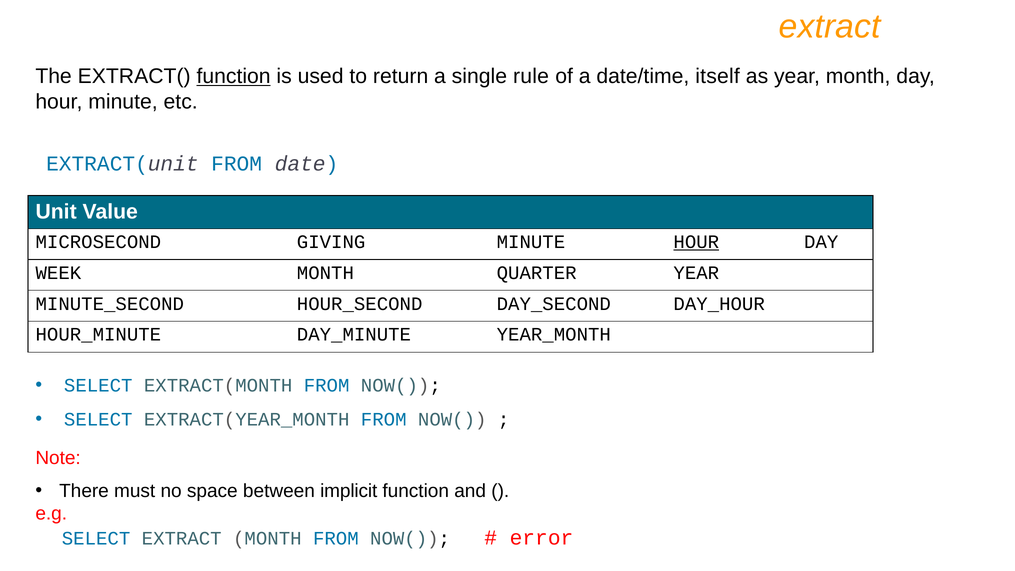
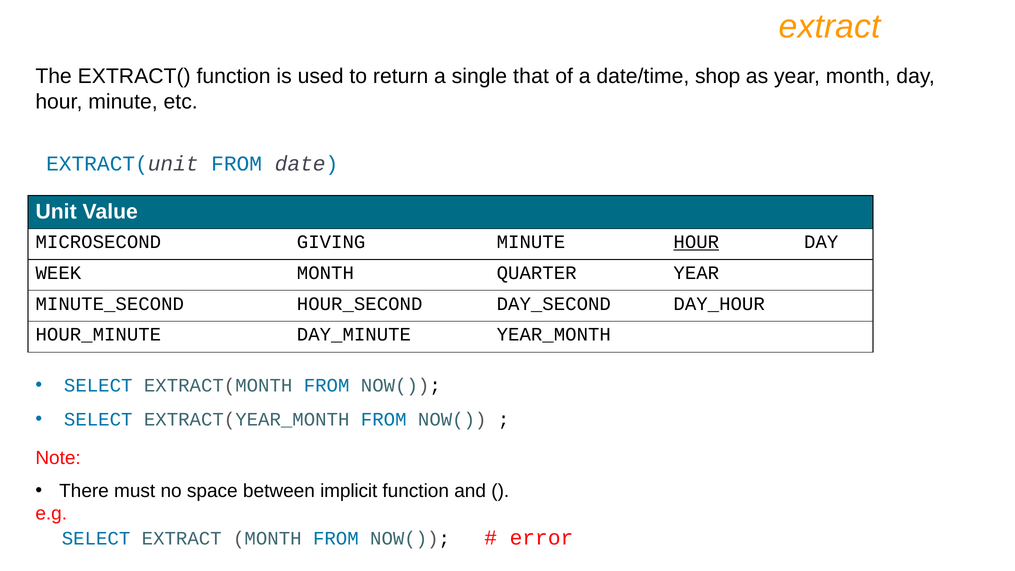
function underline: present -> none (234, 76)
rule: rule -> that (531, 76)
itself: itself -> shop (718, 76)
